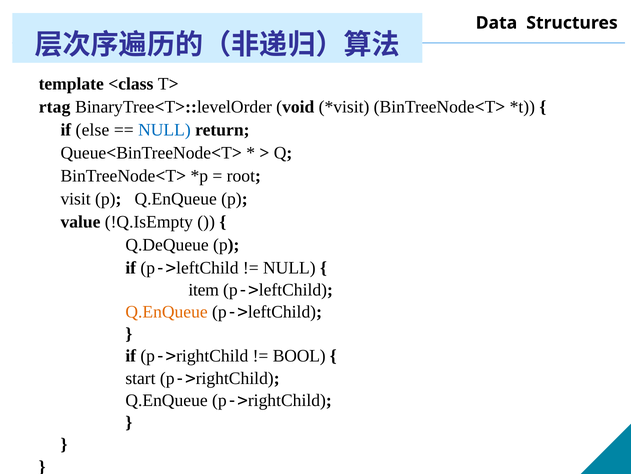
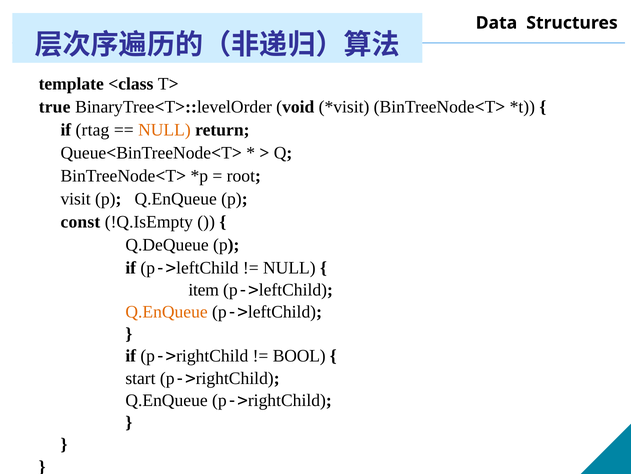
rtag: rtag -> true (55, 107)
else: else -> rtag (92, 130)
NULL colour: blue -> orange (164, 130)
value: value -> const (80, 221)
